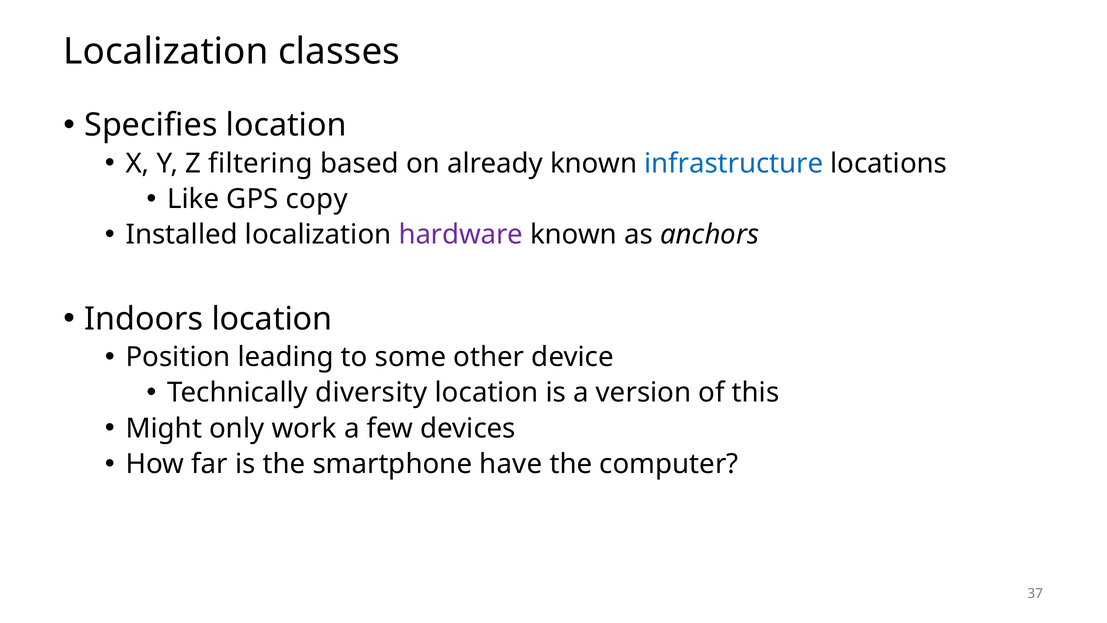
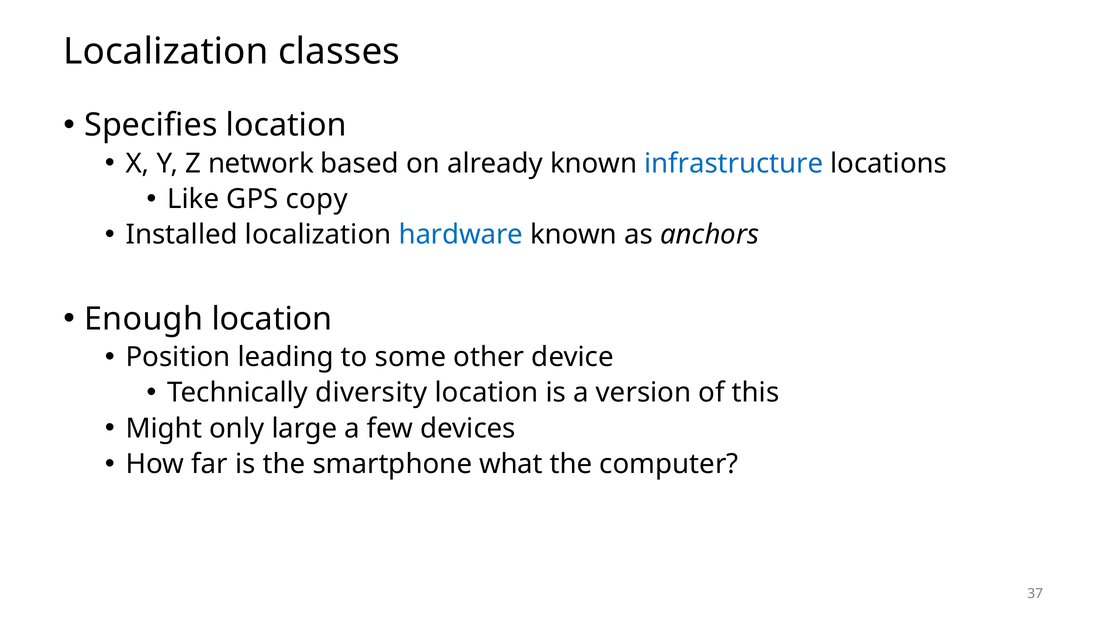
filtering: filtering -> network (261, 163)
hardware colour: purple -> blue (461, 235)
Indoors: Indoors -> Enough (144, 319)
work: work -> large (304, 428)
have: have -> what (511, 464)
